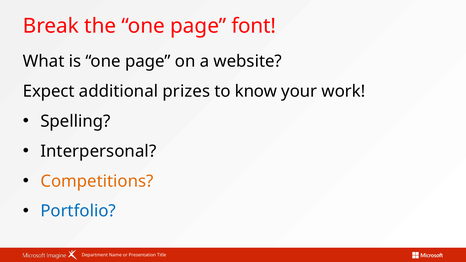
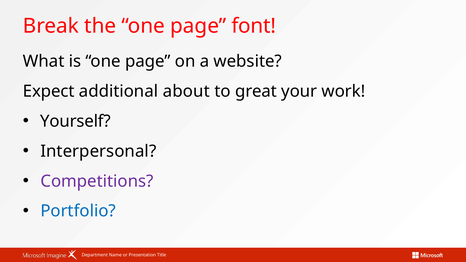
prizes: prizes -> about (186, 91)
know: know -> great (256, 91)
Spelling: Spelling -> Yourself (76, 121)
Competitions colour: orange -> purple (97, 181)
